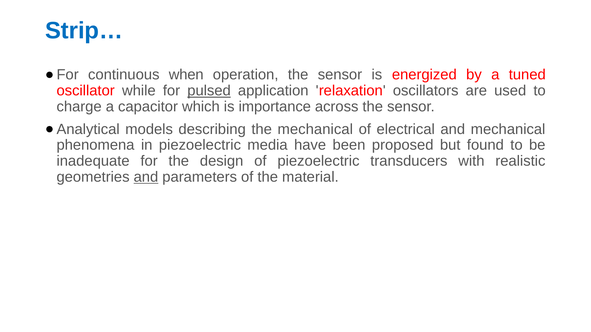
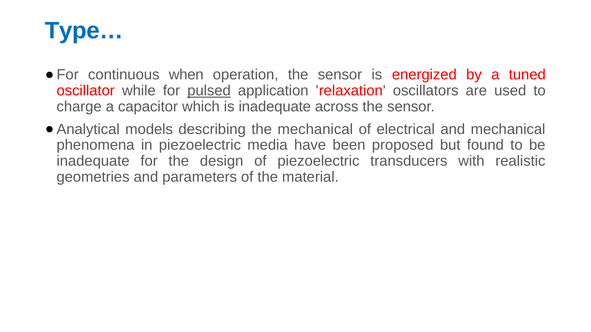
Strip…: Strip… -> Type… (84, 31)
is importance: importance -> inadequate (275, 107)
and underline: present -> none (146, 177)
